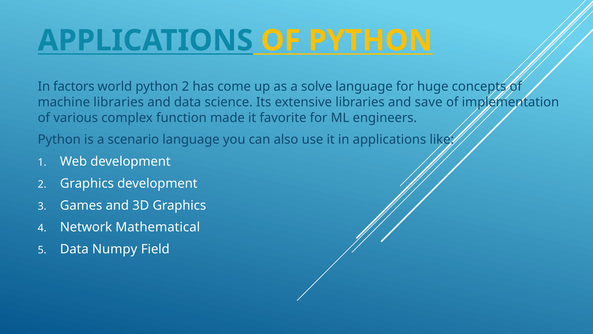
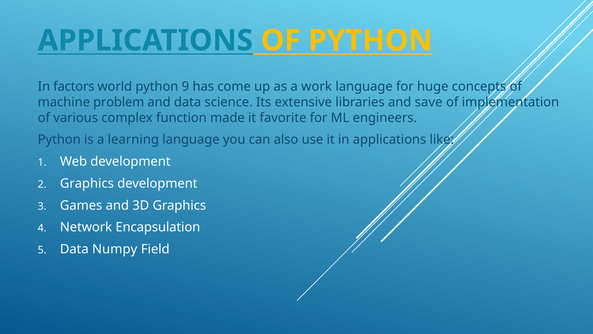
python 2: 2 -> 9 (185, 87)
solve: solve -> work (317, 87)
machine libraries: libraries -> problem (119, 102)
scenario: scenario -> learning (133, 140)
Mathematical: Mathematical -> Encapsulation (158, 227)
